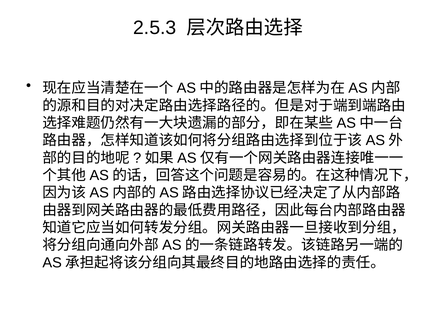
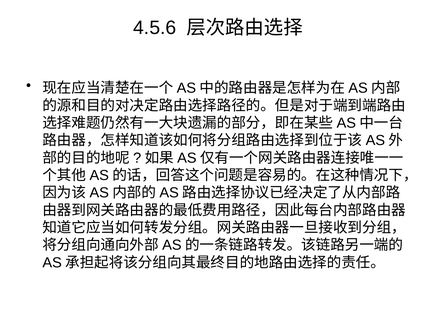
2.5.3: 2.5.3 -> 4.5.6 (155, 28)
